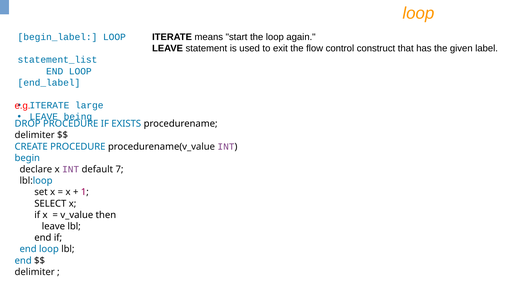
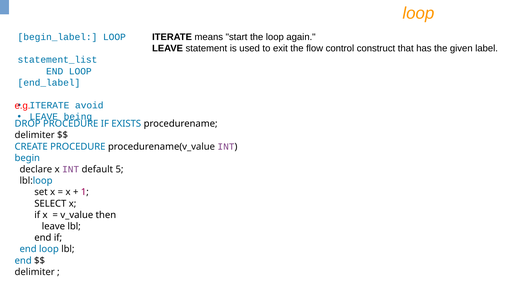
large: large -> avoid (89, 105)
7: 7 -> 5 (120, 169)
